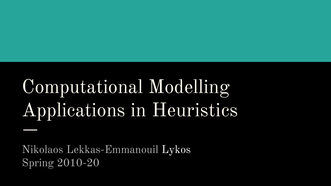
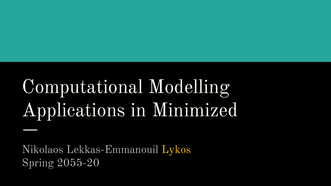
Heuristics: Heuristics -> Minimized (195, 110)
Lykos colour: white -> yellow (176, 150)
2010-20: 2010-20 -> 2055-20 (78, 163)
